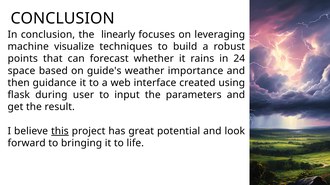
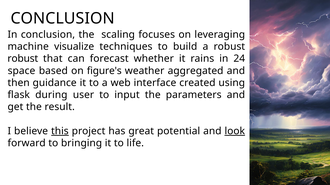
linearly: linearly -> scaling (118, 35)
points: points -> robust (23, 59)
guide's: guide's -> figure's (104, 71)
importance: importance -> aggregated (196, 71)
look underline: none -> present (235, 131)
